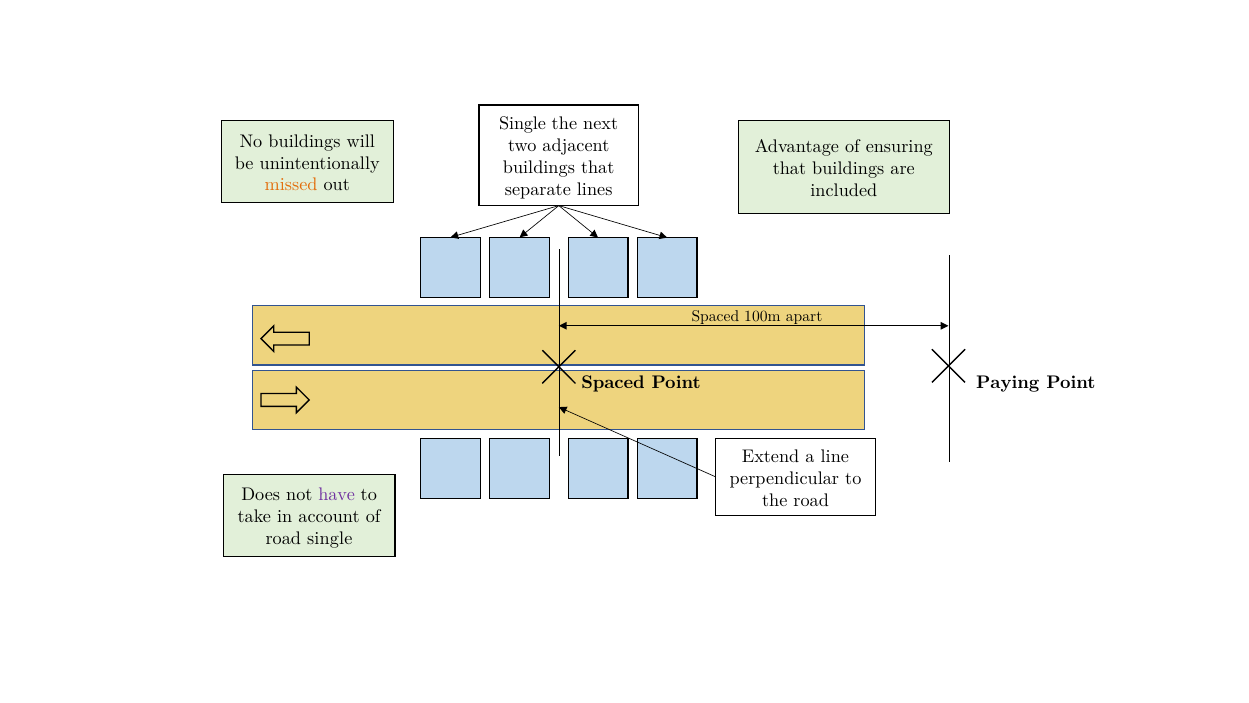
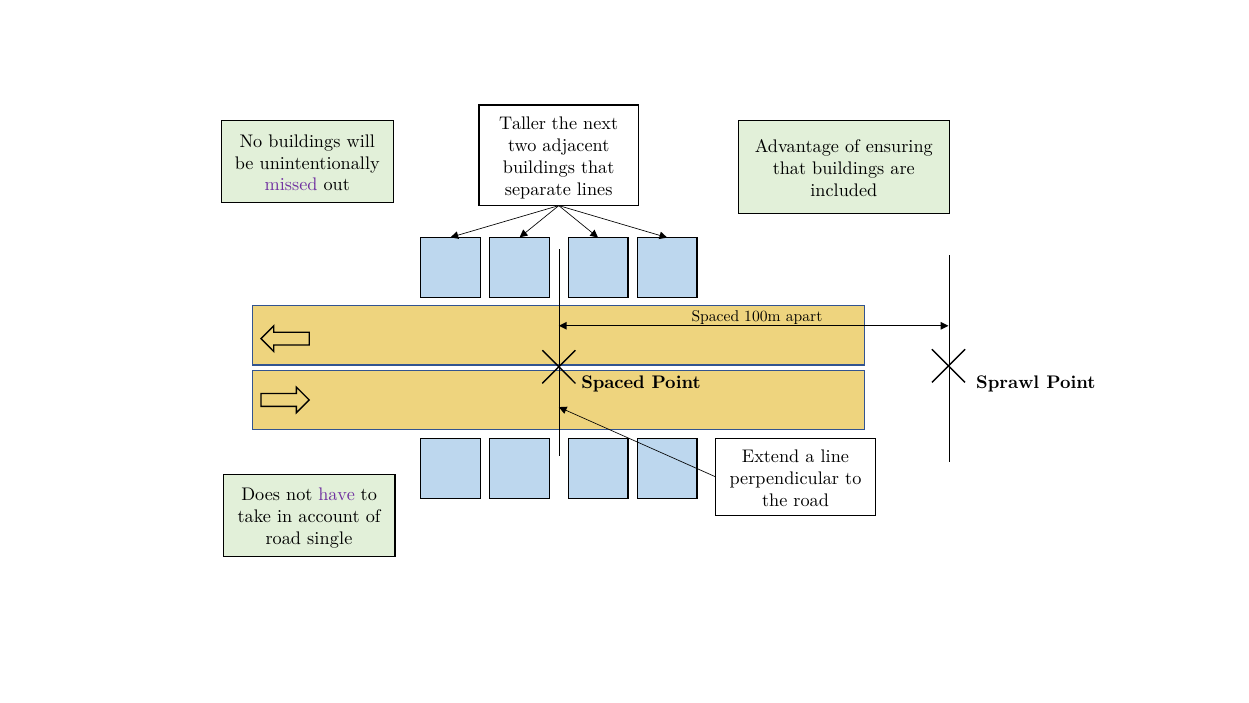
Single: Single -> Taller (523, 124)
missed colour: orange -> purple (291, 185)
Paying: Paying -> Sprawl (1008, 382)
